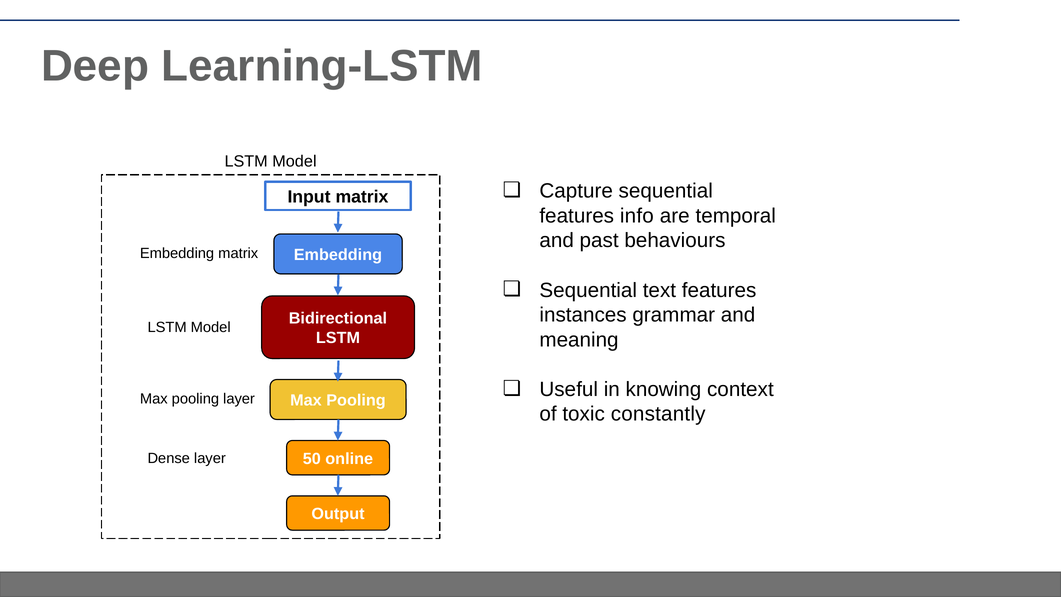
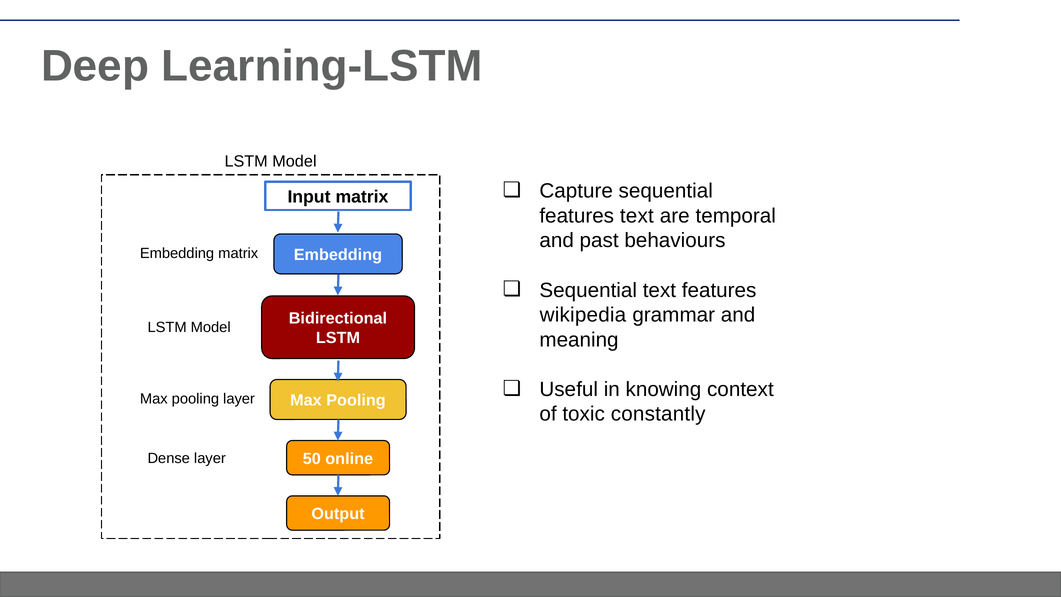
features info: info -> text (637, 216)
instances: instances -> wikipedia (583, 315)
